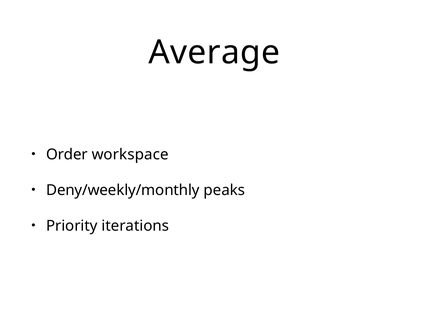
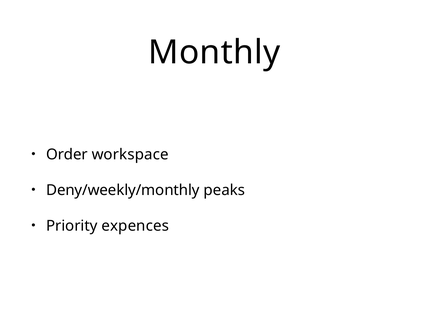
Average: Average -> Monthly (214, 53)
iterations: iterations -> expences (135, 226)
